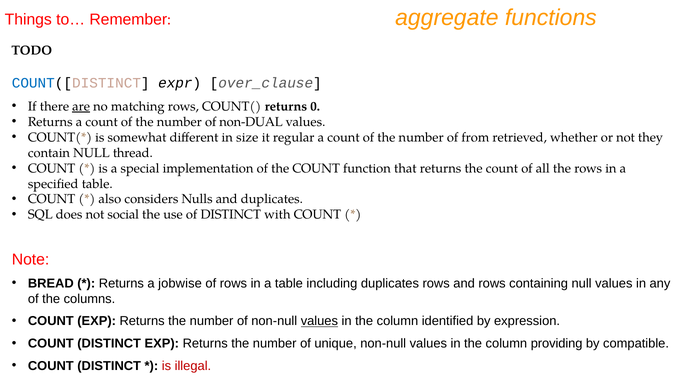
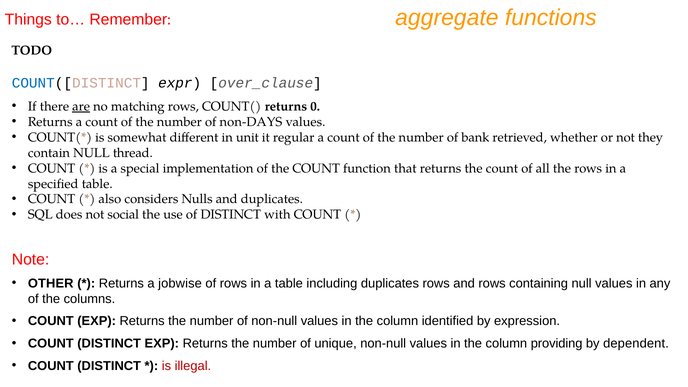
non-DUAL: non-DUAL -> non-DAYS (251, 122)
size: size -> unit (247, 137)
from: from -> bank (475, 137)
BREAD: BREAD -> OTHER (51, 283)
values underline: present -> none (319, 321)
compatible: compatible -> dependent (636, 343)
